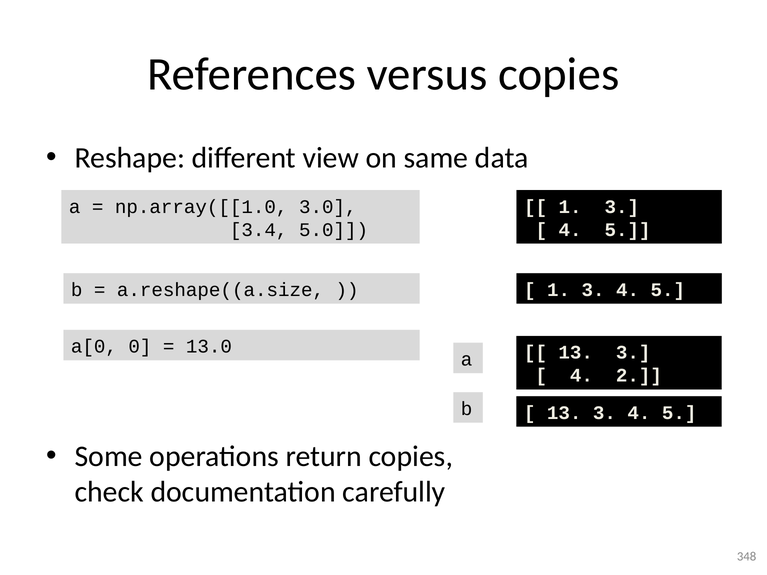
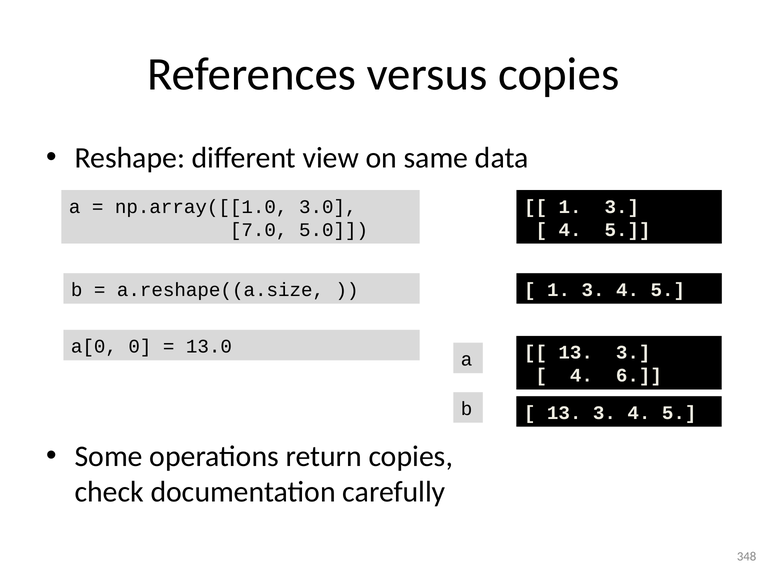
3.4: 3.4 -> 7.0 (259, 230)
2: 2 -> 6 (639, 376)
